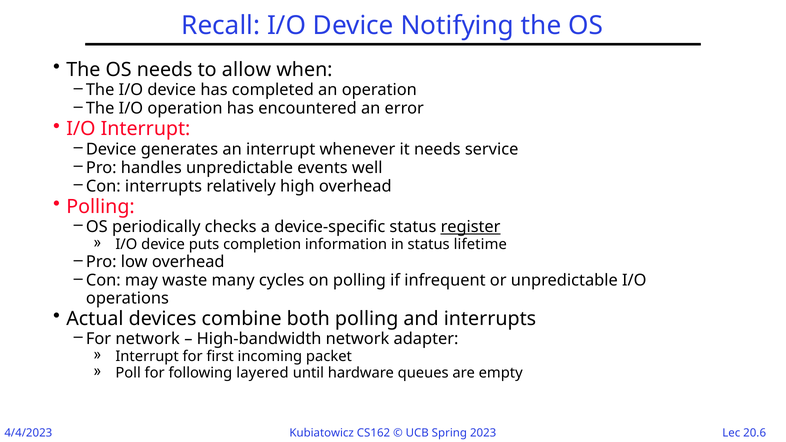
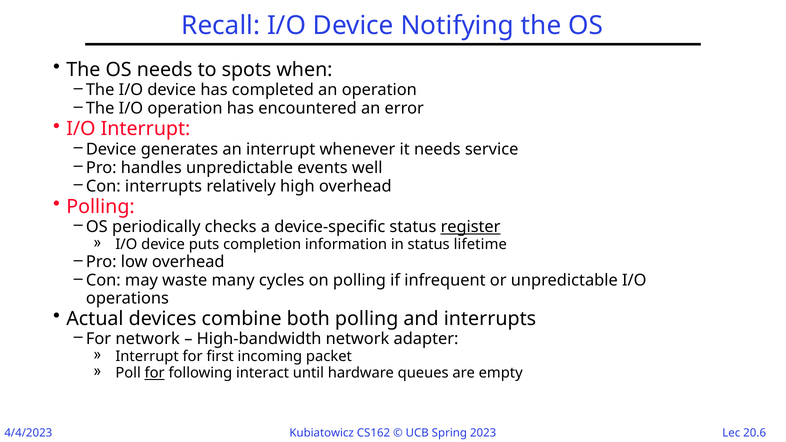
allow: allow -> spots (247, 70)
for underline: none -> present (155, 373)
layered: layered -> interact (263, 373)
